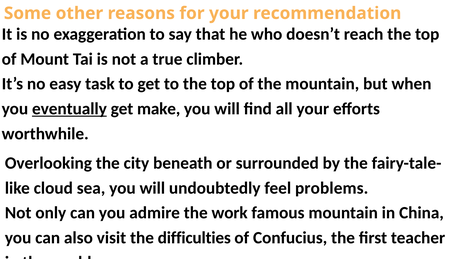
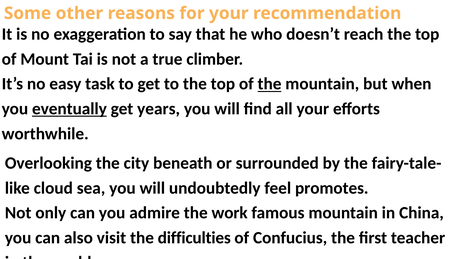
the underline: none -> present (270, 84)
make: make -> years (159, 109)
problems: problems -> promotes (332, 188)
